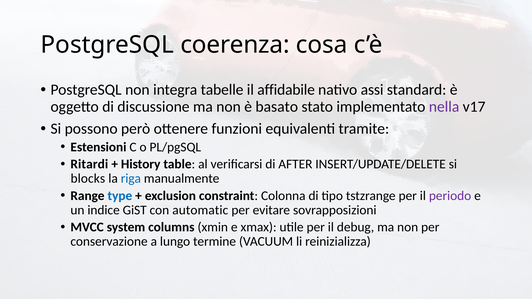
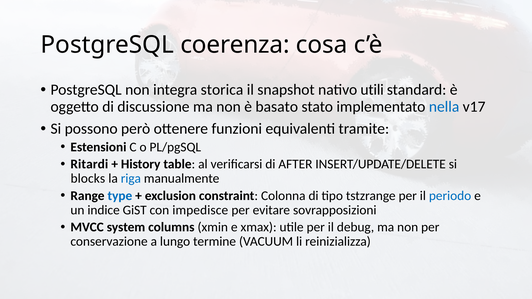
tabelle: tabelle -> storica (222, 90)
affidabile: affidabile -> snapshot (286, 90)
assi: assi -> utili (372, 90)
nella colour: purple -> blue (444, 107)
periodo colour: purple -> blue (450, 196)
automatic: automatic -> impedisce (200, 210)
